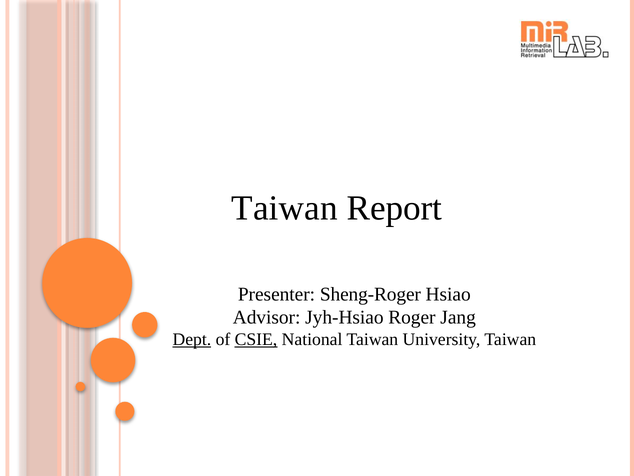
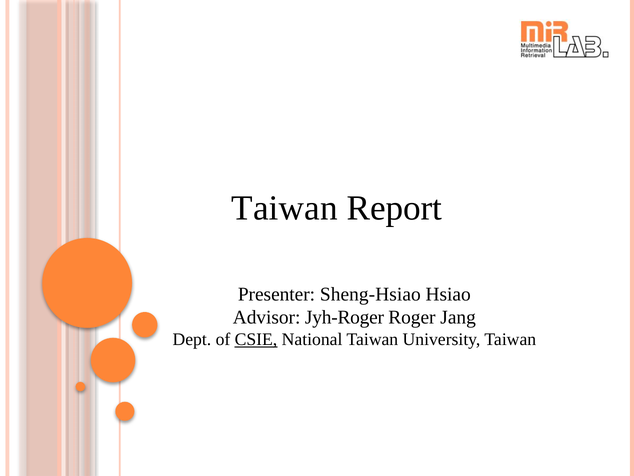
Sheng-Roger: Sheng-Roger -> Sheng-Hsiao (370, 294)
Jyh-Hsiao: Jyh-Hsiao -> Jyh-Roger (344, 317)
Dept underline: present -> none (192, 339)
